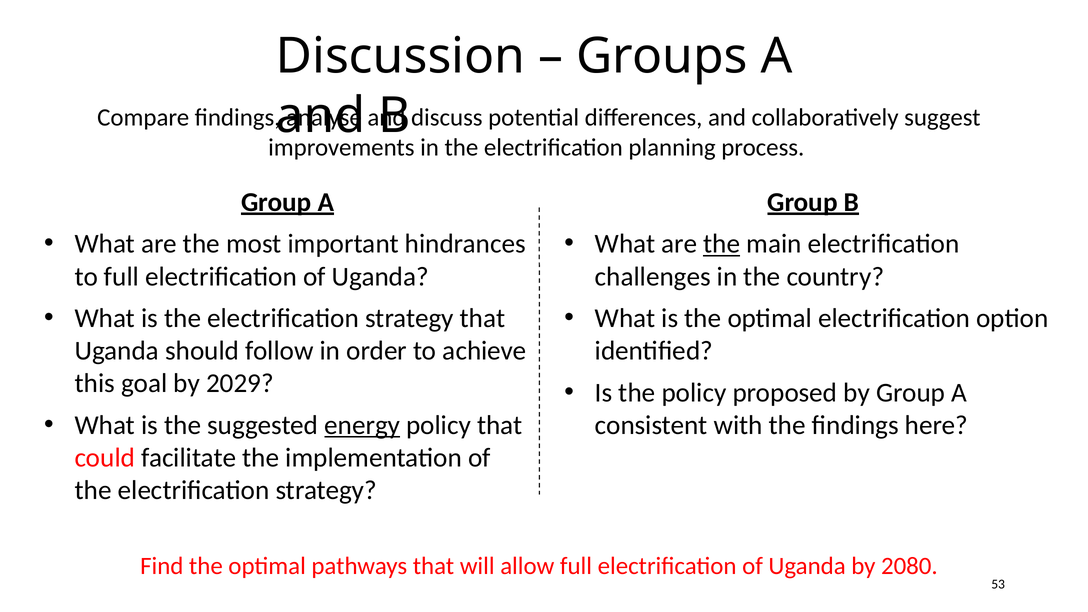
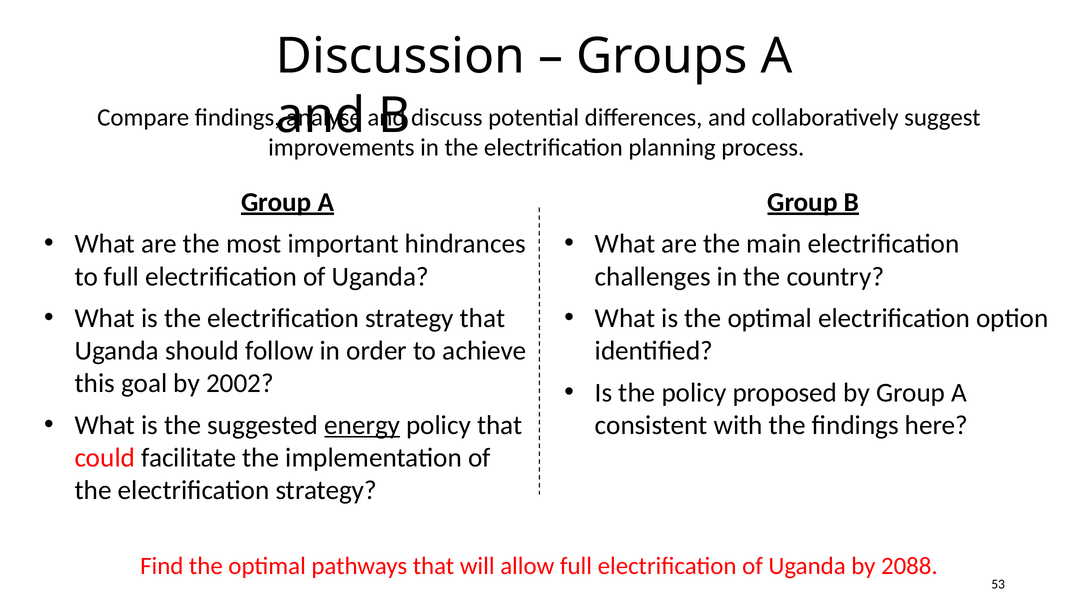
the underline: present -> none (722, 244)
2029: 2029 -> 2002 (240, 384)
2080: 2080 -> 2088 (909, 566)
